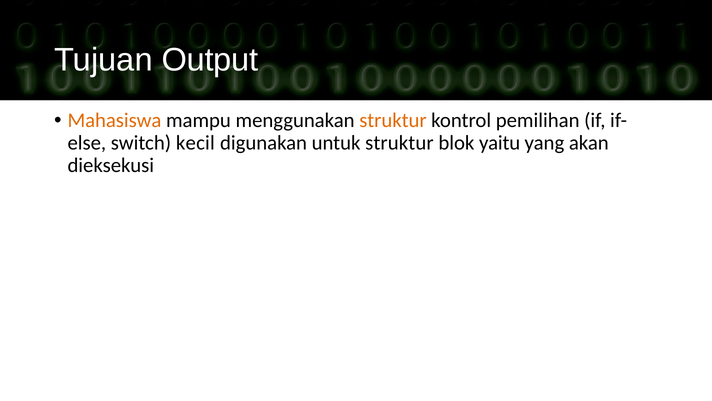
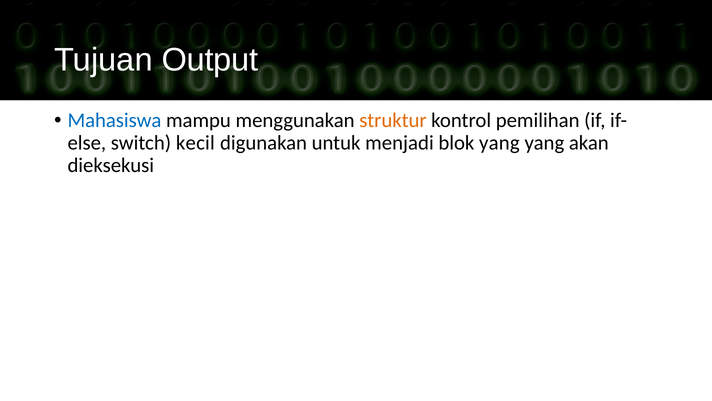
Mahasiswa colour: orange -> blue (114, 120)
untuk struktur: struktur -> menjadi (399, 143)
blok yaitu: yaitu -> yang (499, 143)
